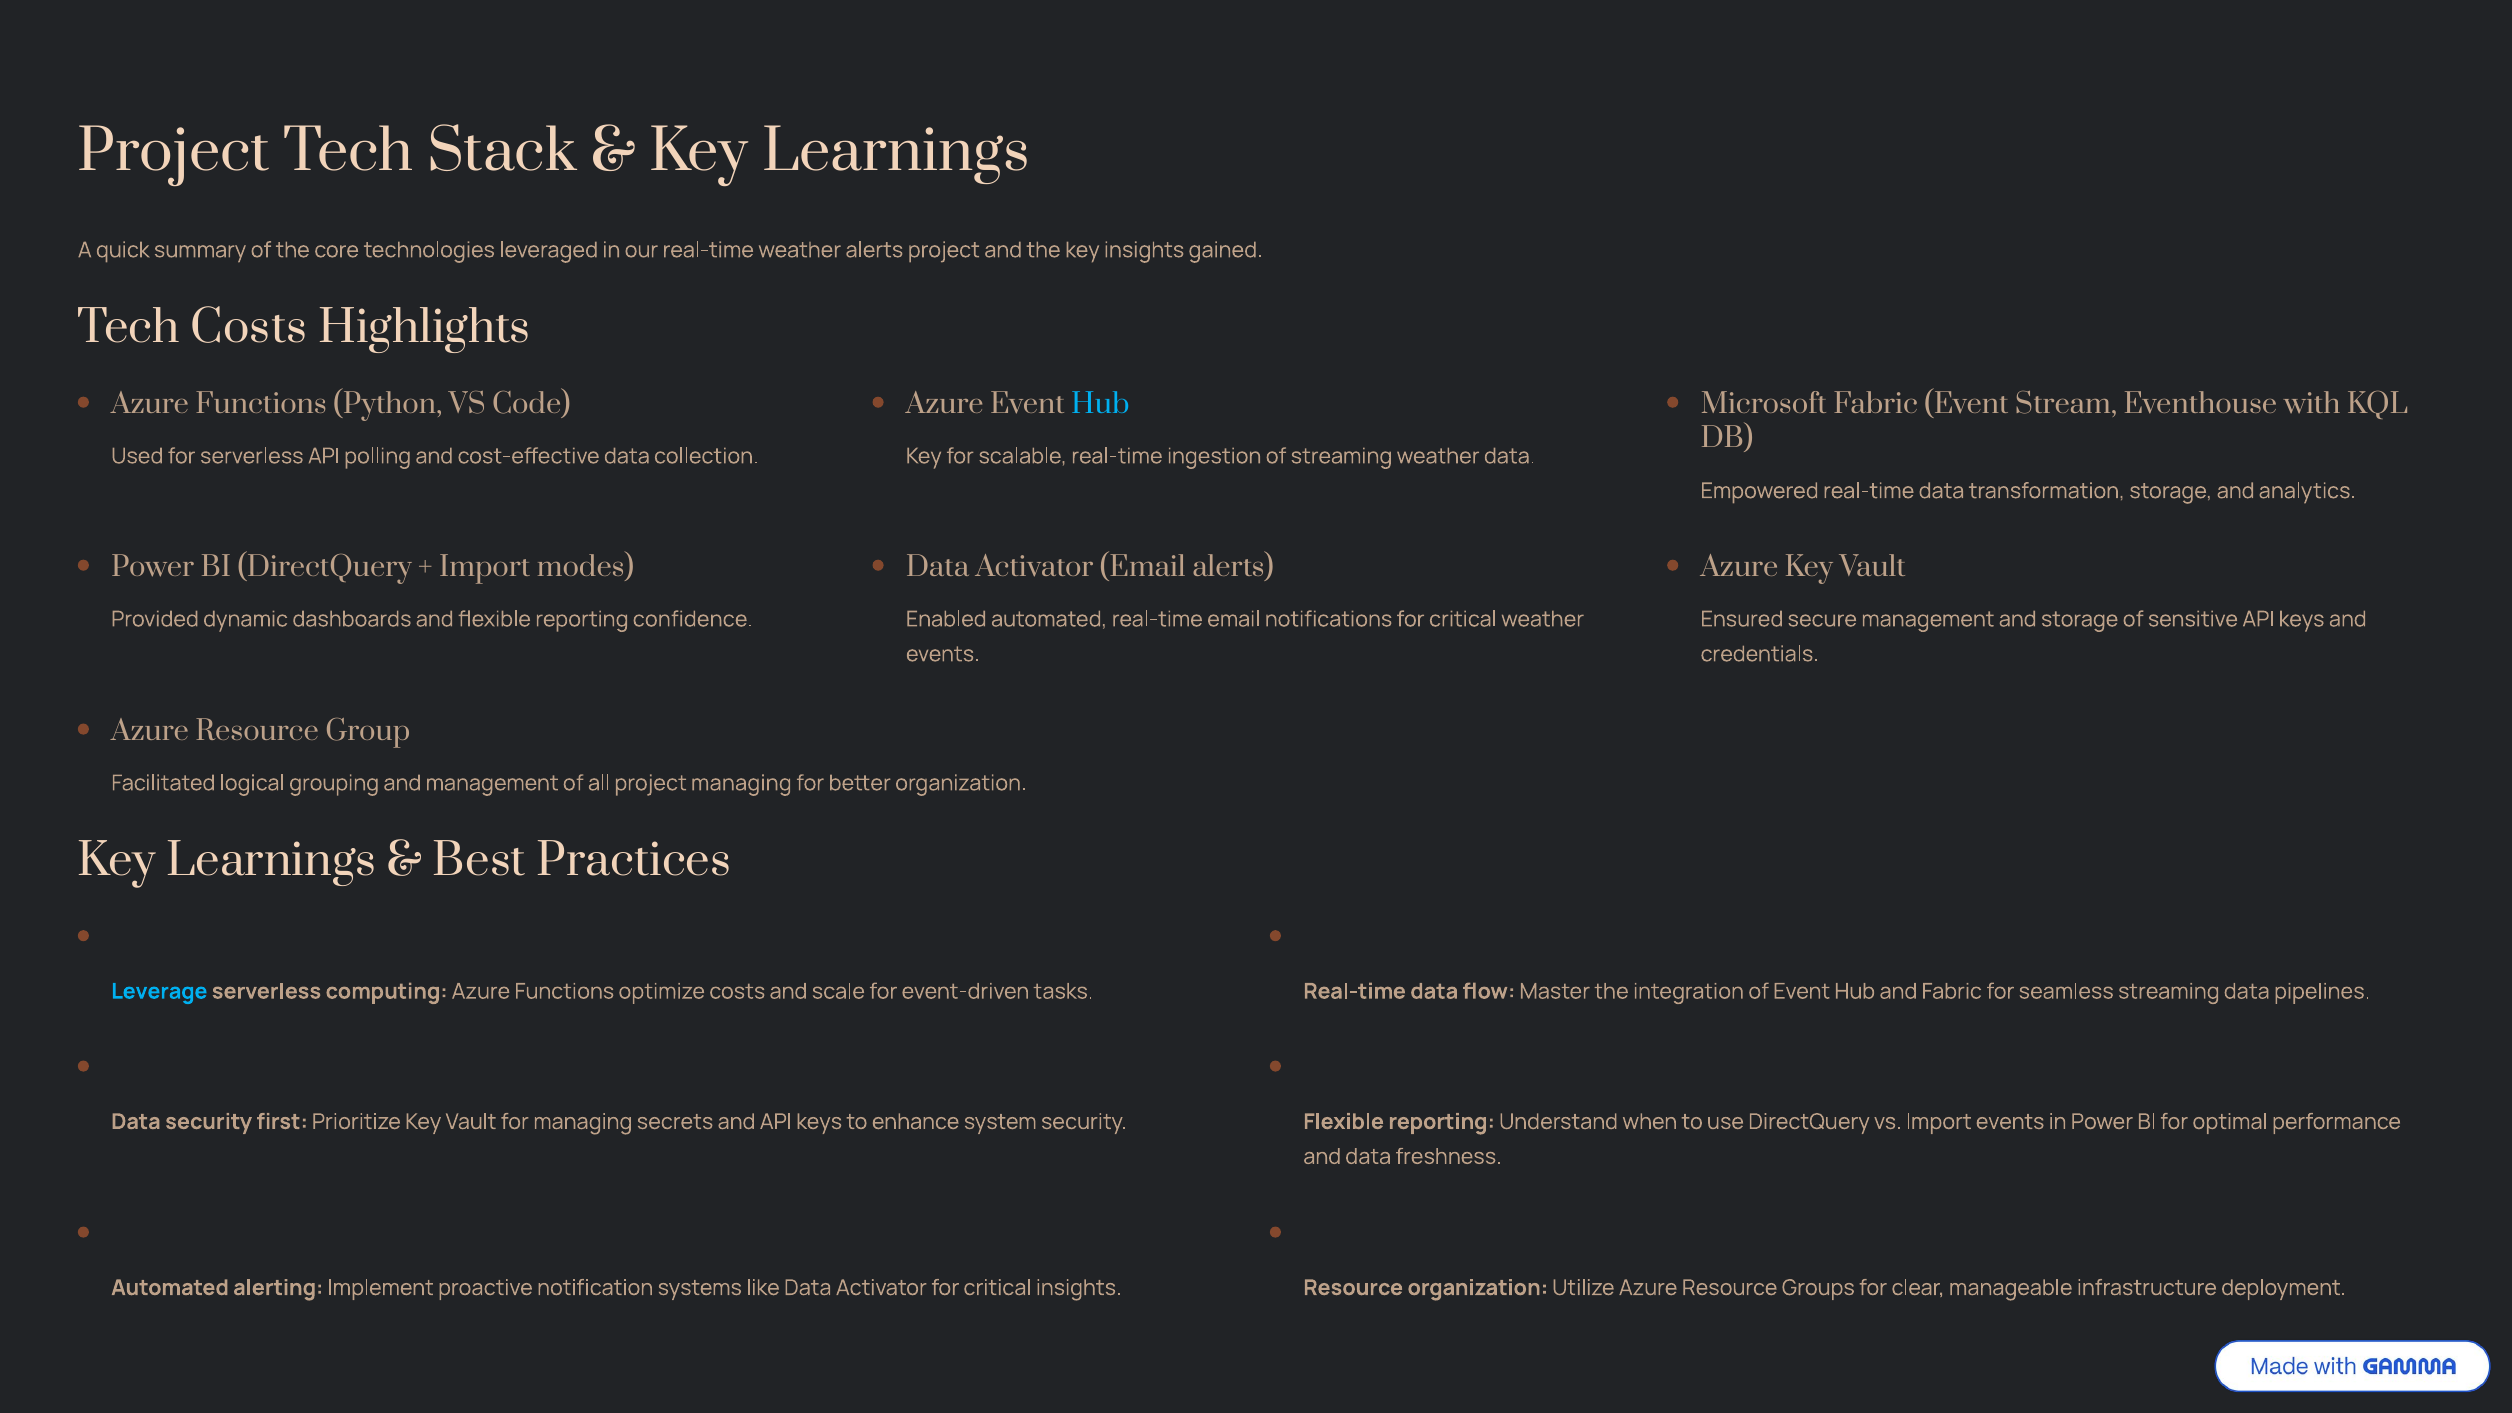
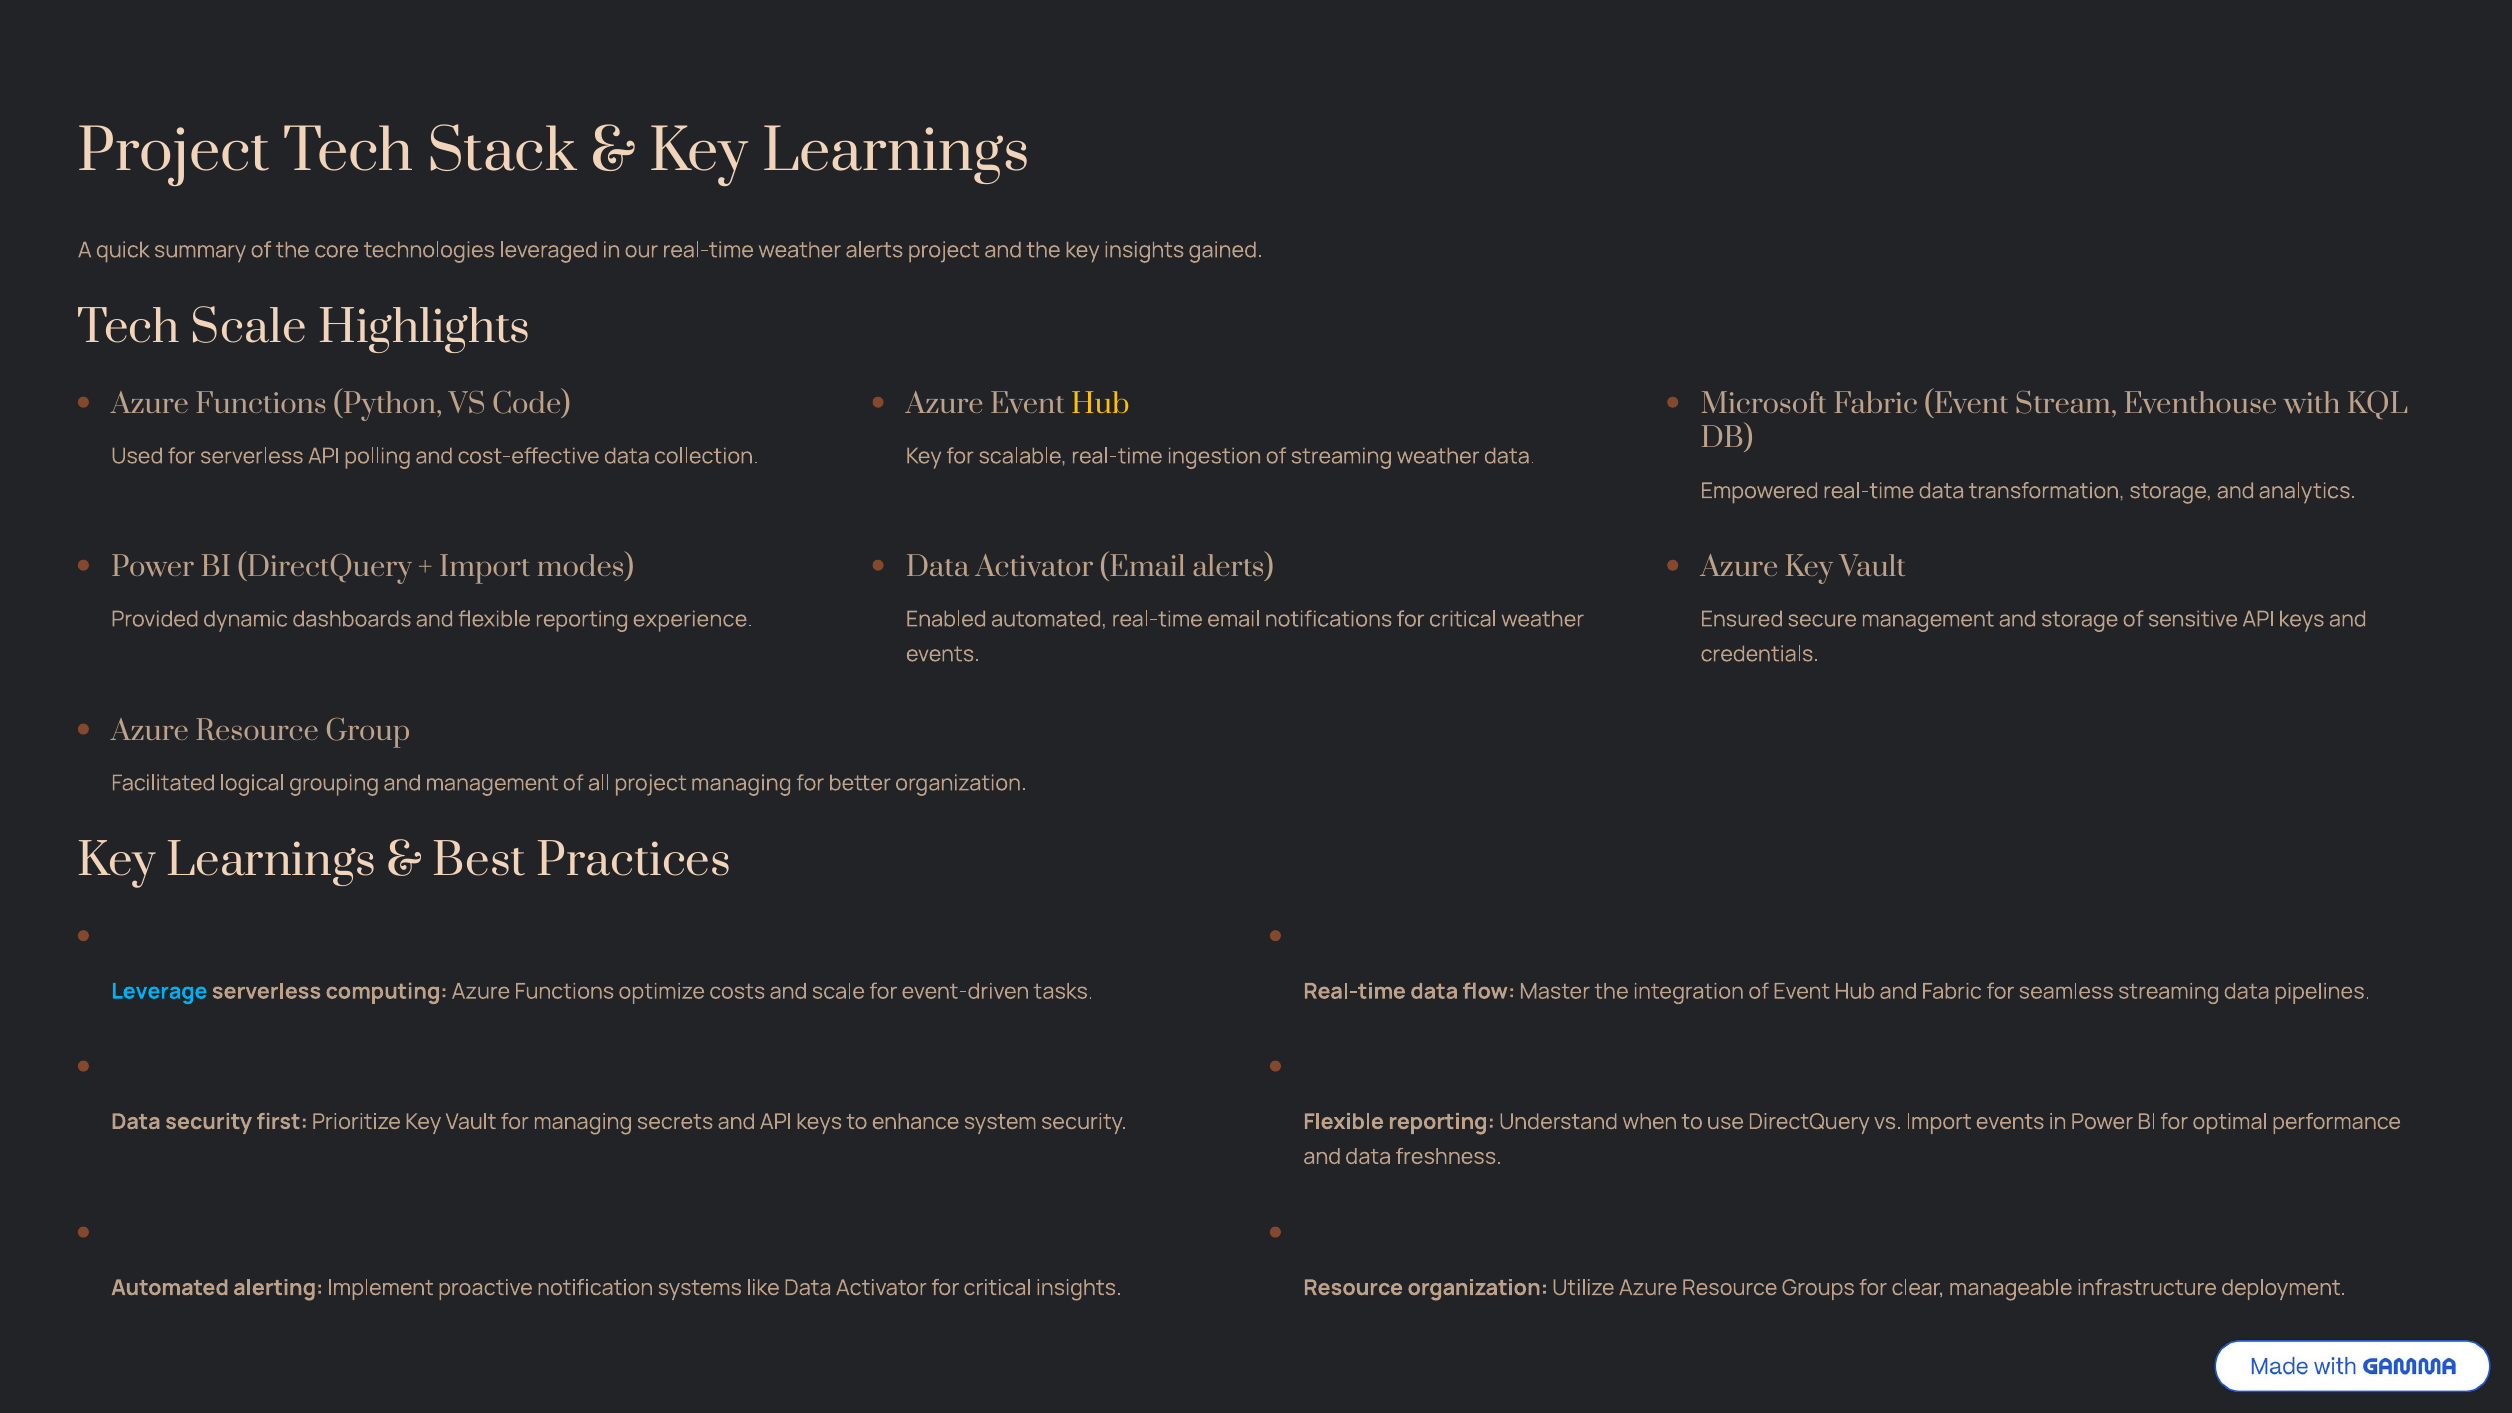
Tech Costs: Costs -> Scale (249, 328)
Hub colour: light blue -> yellow (1100, 404)
confidence: confidence -> experience (693, 619)
